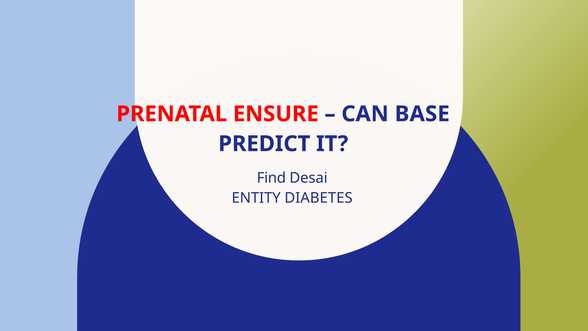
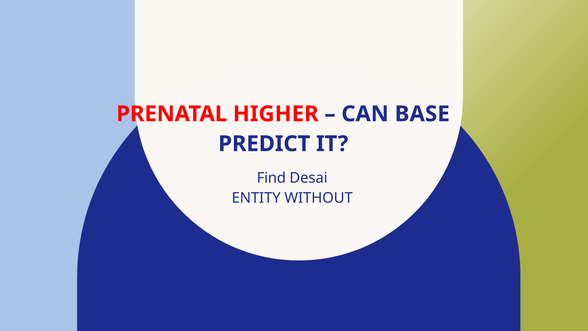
ENSURE: ENSURE -> HIGHER (276, 114)
DIABETES: DIABETES -> WITHOUT (319, 198)
